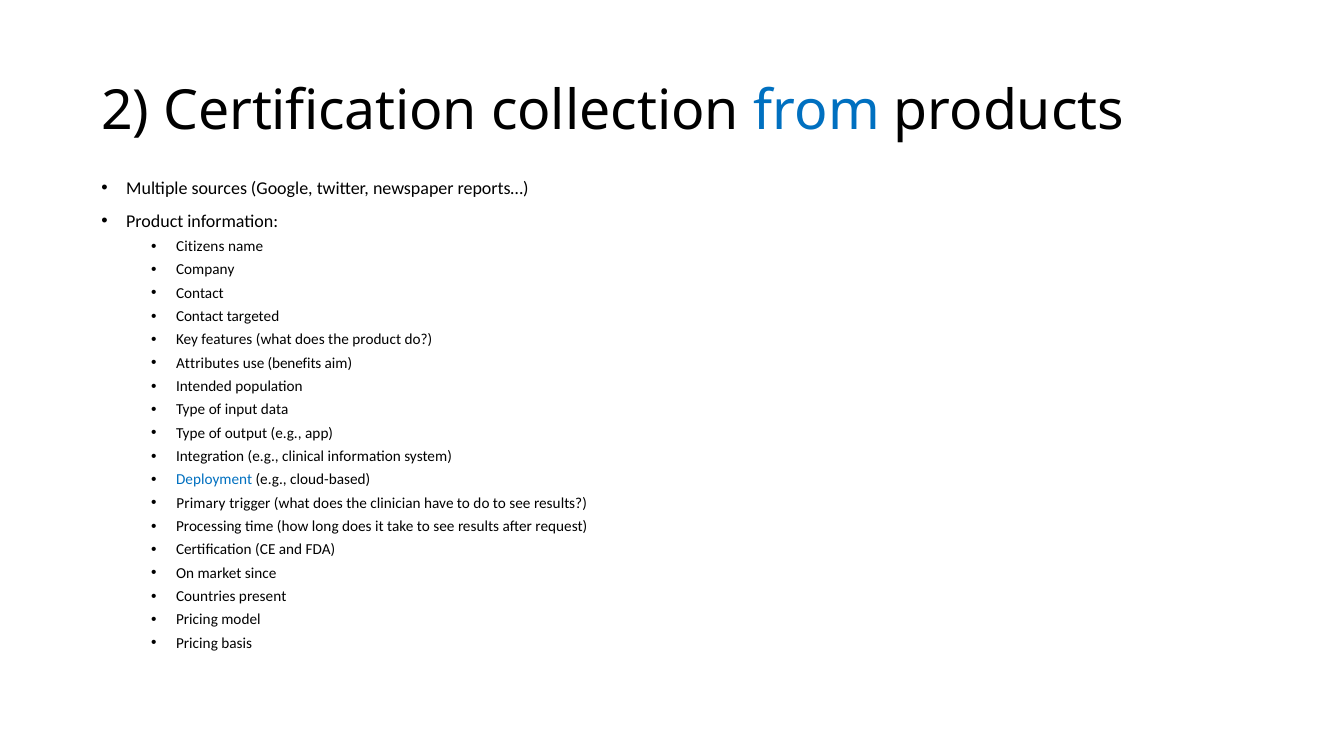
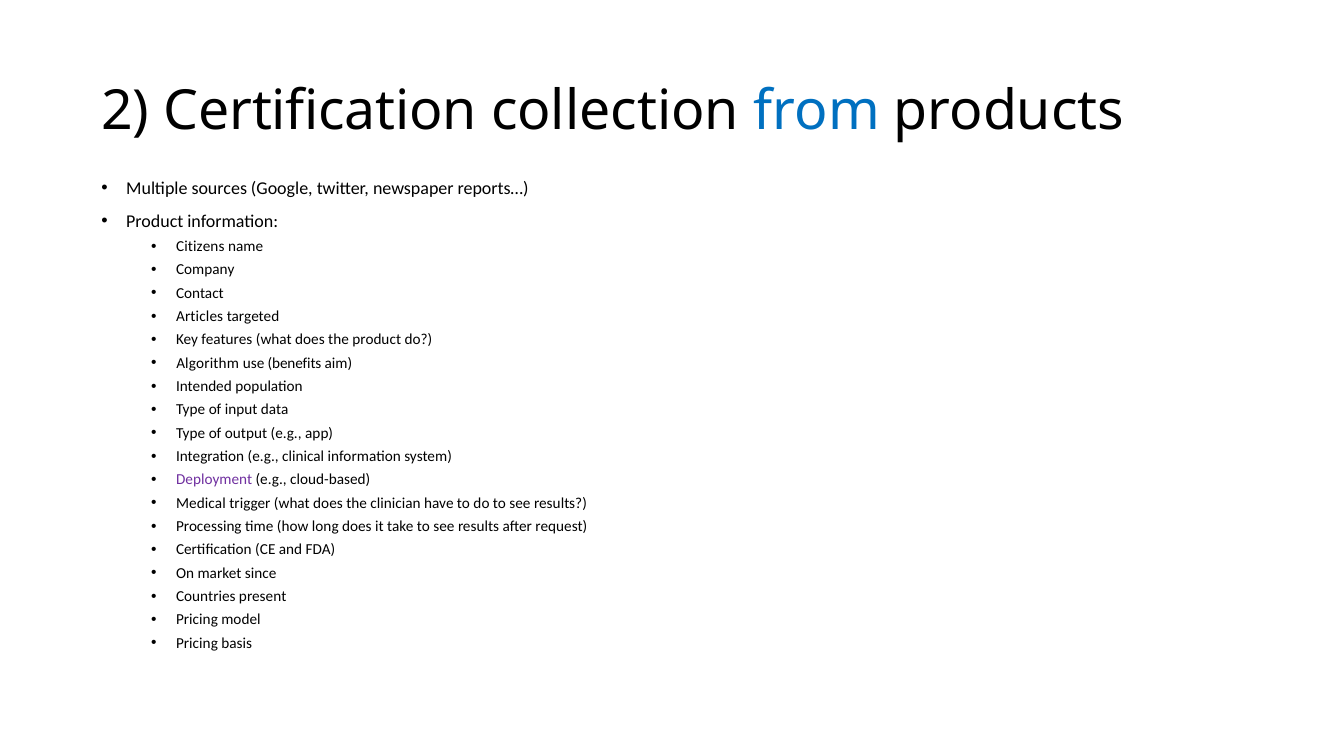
Contact: Contact -> Articles (200, 317)
Attributes: Attributes -> Algorithm (208, 363)
Deployment colour: blue -> purple (214, 480)
Primary: Primary -> Medical (201, 504)
